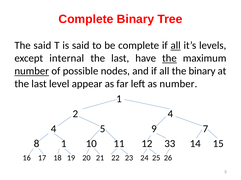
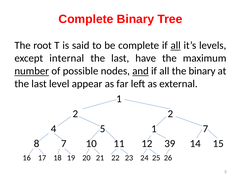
The said: said -> root (43, 46)
the underline: present -> none (169, 58)
and underline: none -> present (140, 71)
as number: number -> external (178, 84)
2 4: 4 -> 2 (170, 114)
5 9: 9 -> 1 (154, 129)
8 1: 1 -> 7 (64, 144)
33: 33 -> 39 (170, 144)
